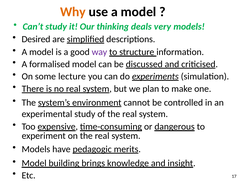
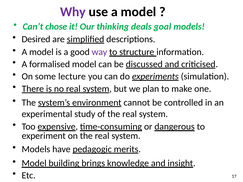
Why colour: orange -> purple (73, 12)
Can’t study: study -> chose (56, 27)
very: very -> goal (163, 27)
